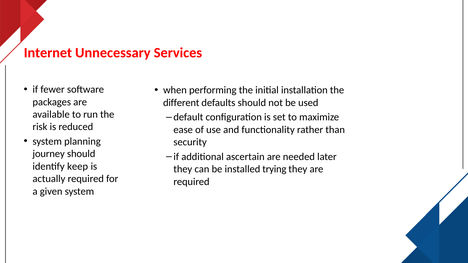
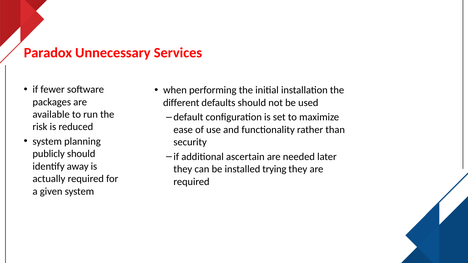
Internet: Internet -> Paradox (48, 53)
journey: journey -> publicly (49, 154)
keep: keep -> away (78, 167)
